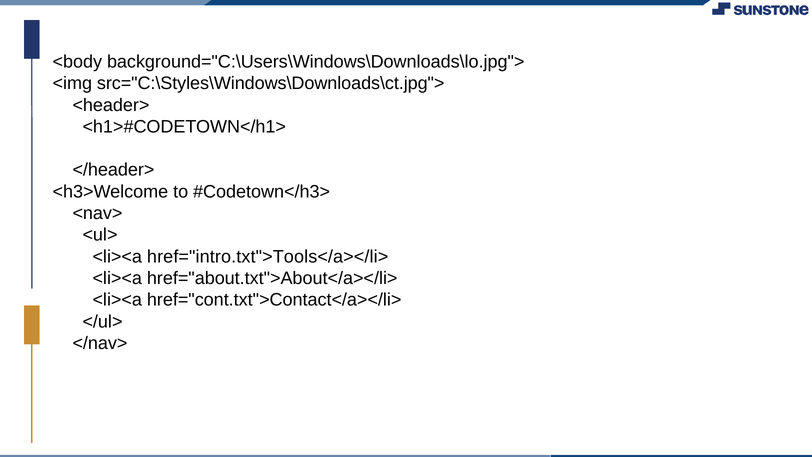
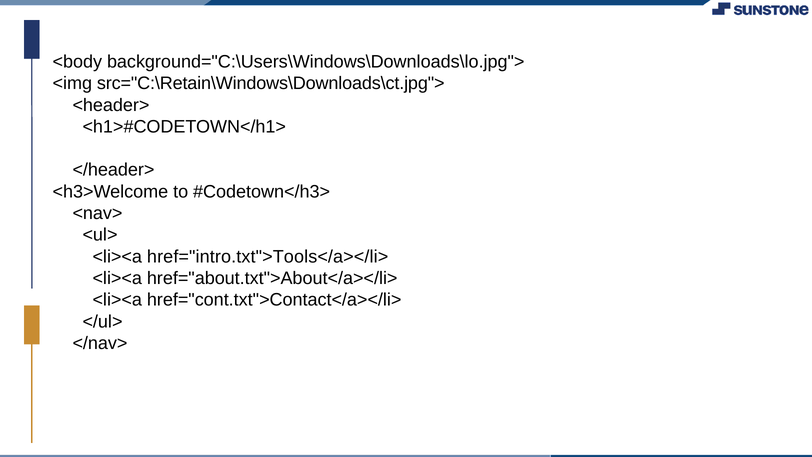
src="C:\Styles\Windows\Downloads\ct.jpg">: src="C:\Styles\Windows\Downloads\ct.jpg"> -> src="C:\Retain\Windows\Downloads\ct.jpg"> (271, 83)
